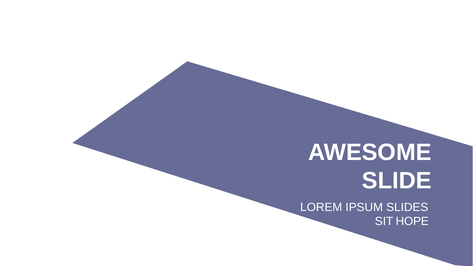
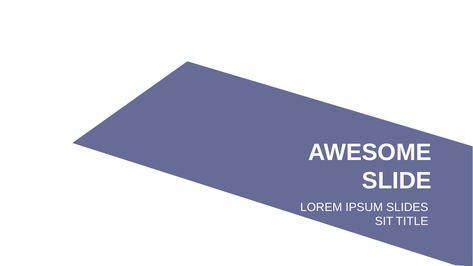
HOPE: HOPE -> TITLE (412, 221)
